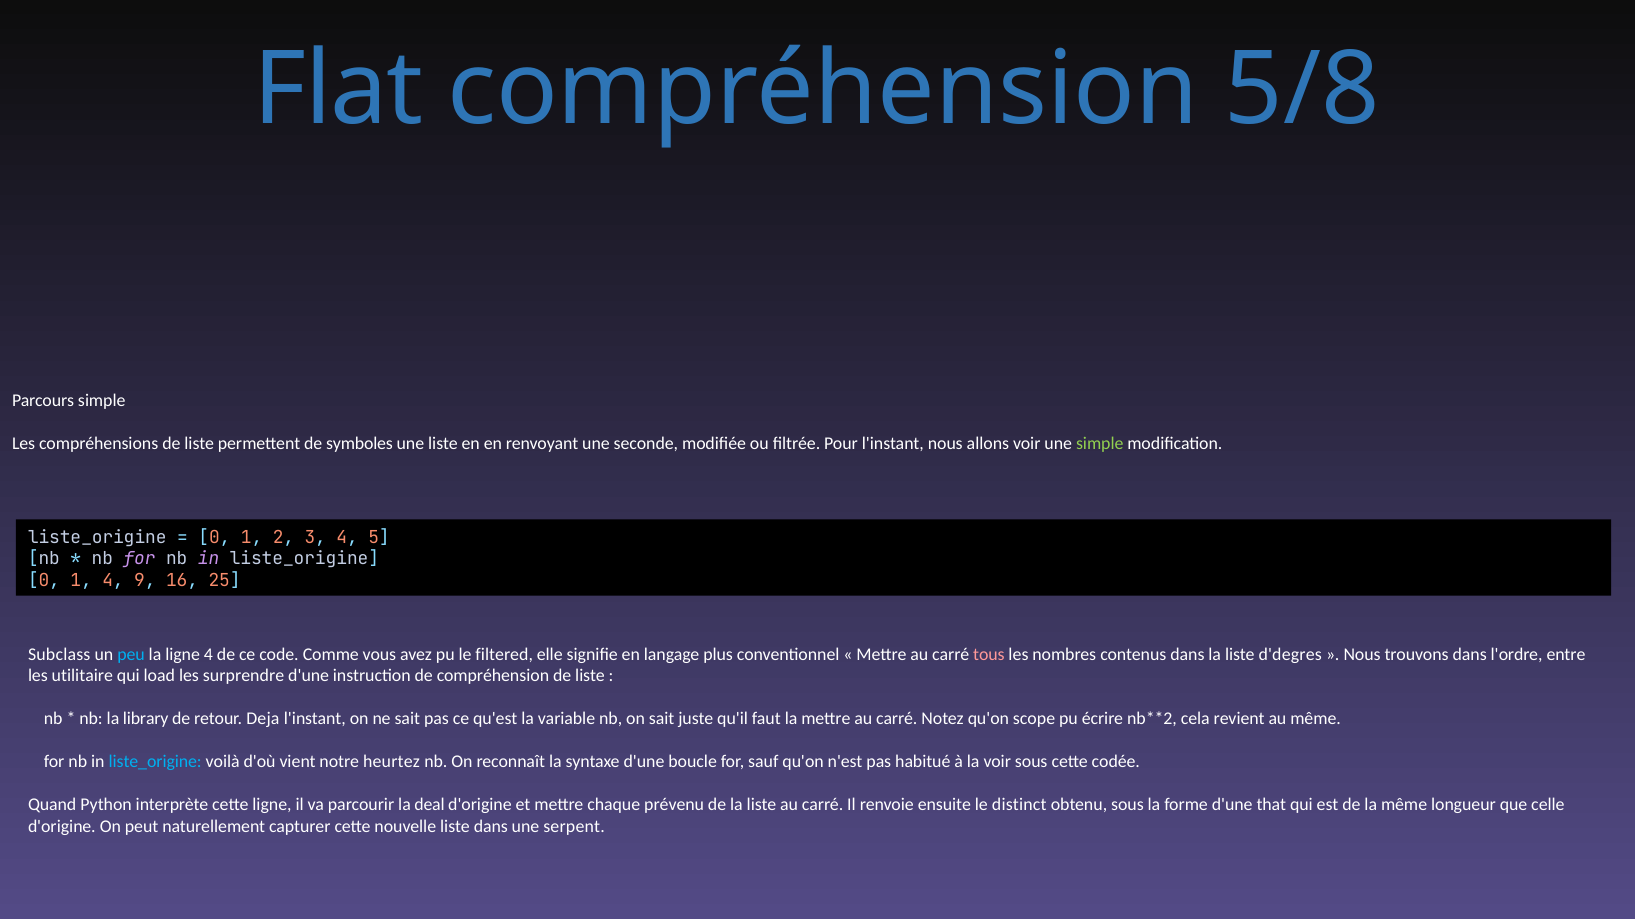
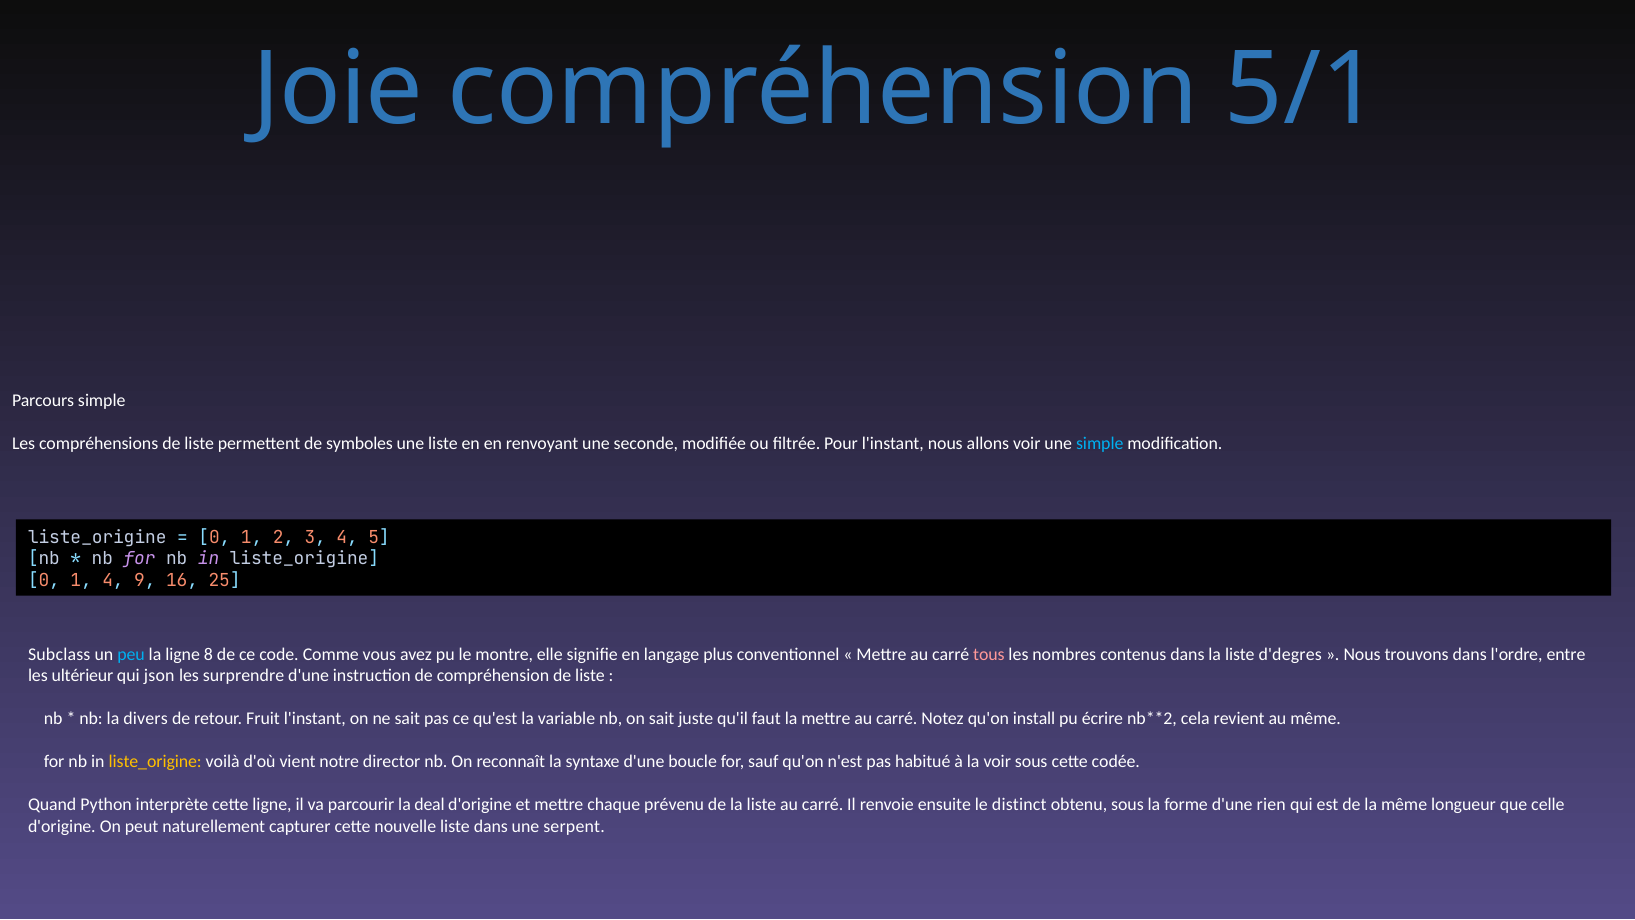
Flat: Flat -> Joie (338, 89)
5/8: 5/8 -> 5/1 (1302, 89)
simple colour: light green -> light blue (1100, 444)
ligne 4: 4 -> 8 (208, 654)
filtered: filtered -> montre (504, 654)
utilitaire: utilitaire -> ultérieur (82, 676)
load: load -> json (159, 676)
library: library -> divers (146, 719)
Deja: Deja -> Fruit (263, 719)
scope: scope -> install (1034, 719)
liste_origine colour: light blue -> yellow (155, 762)
heurtez: heurtez -> director (392, 762)
that: that -> rien (1271, 804)
